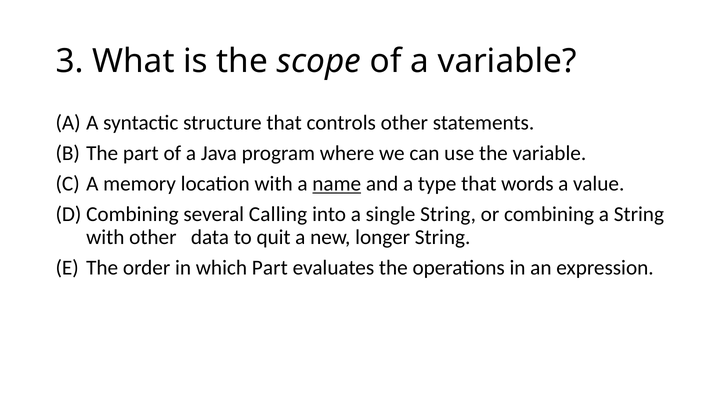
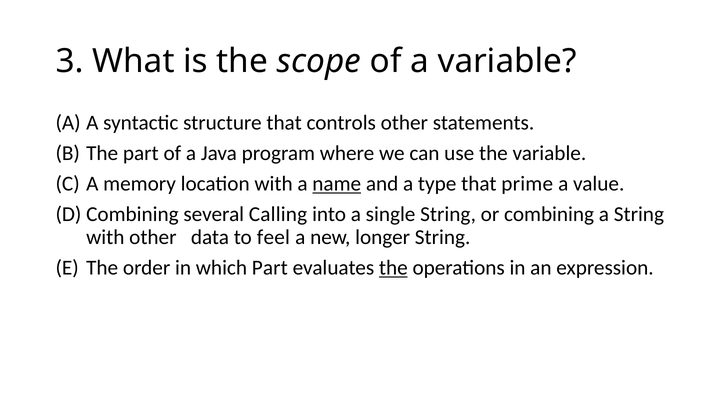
words: words -> prime (527, 184)
quit: quit -> feel (273, 238)
the underline: none -> present (393, 268)
